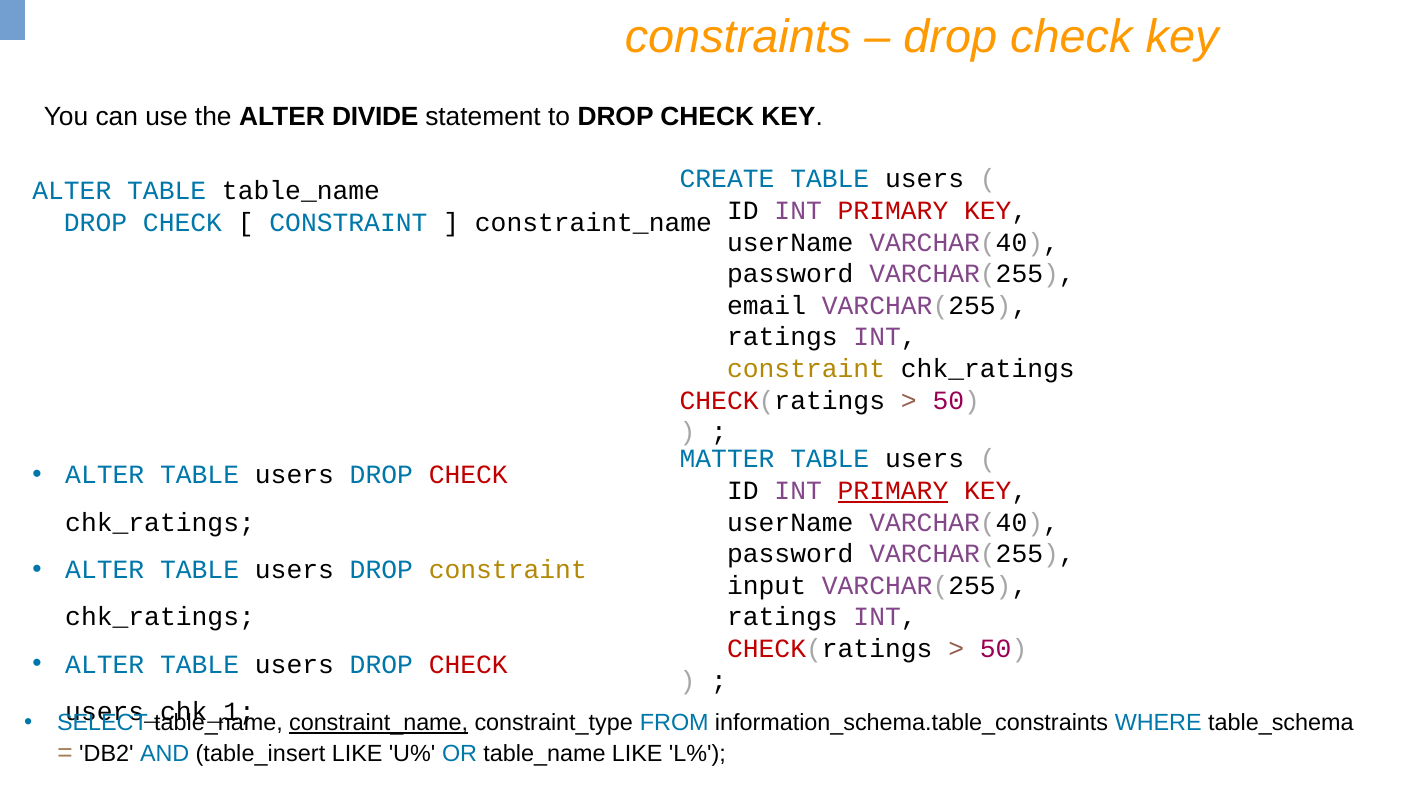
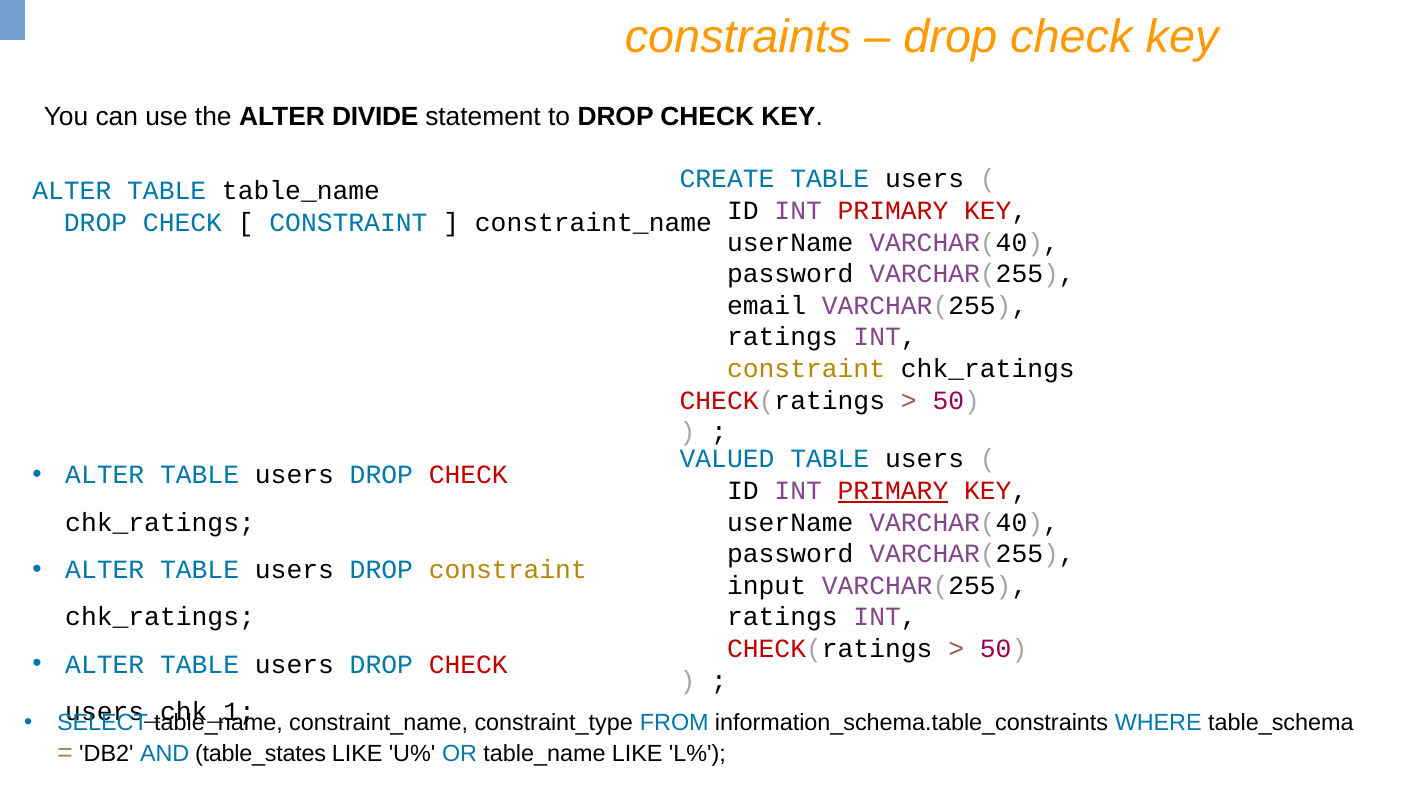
MATTER: MATTER -> VALUED (727, 459)
constraint_name underline: present -> none (379, 723)
table_insert: table_insert -> table_states (261, 754)
